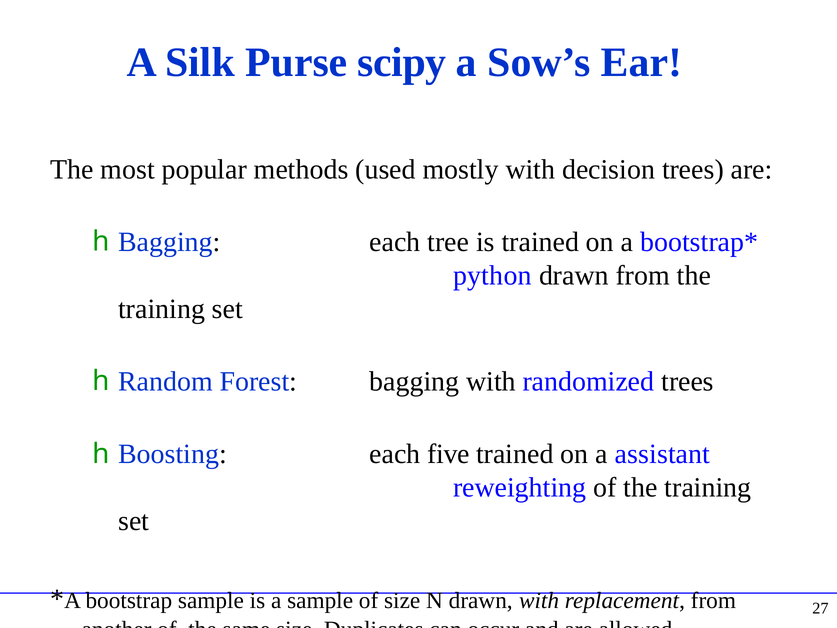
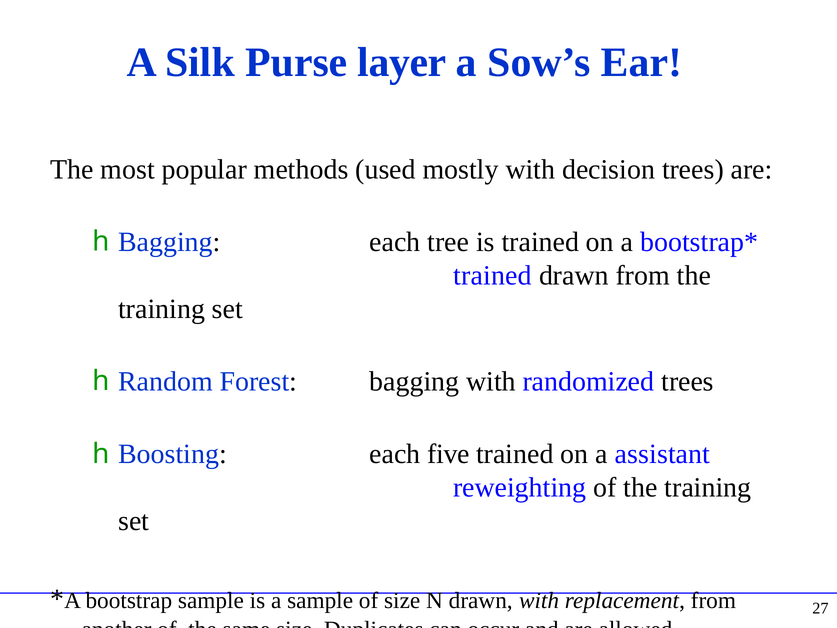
scipy: scipy -> layer (402, 62)
python: python -> trained (492, 275)
